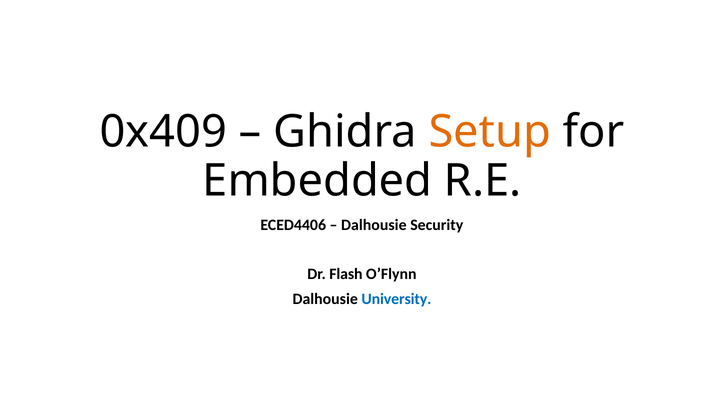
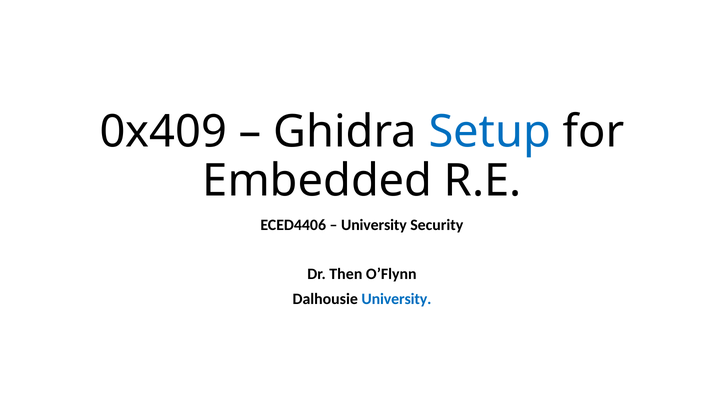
Setup colour: orange -> blue (490, 132)
Dalhousie: Dalhousie -> University (374, 225)
Flash: Flash -> Then (346, 274)
